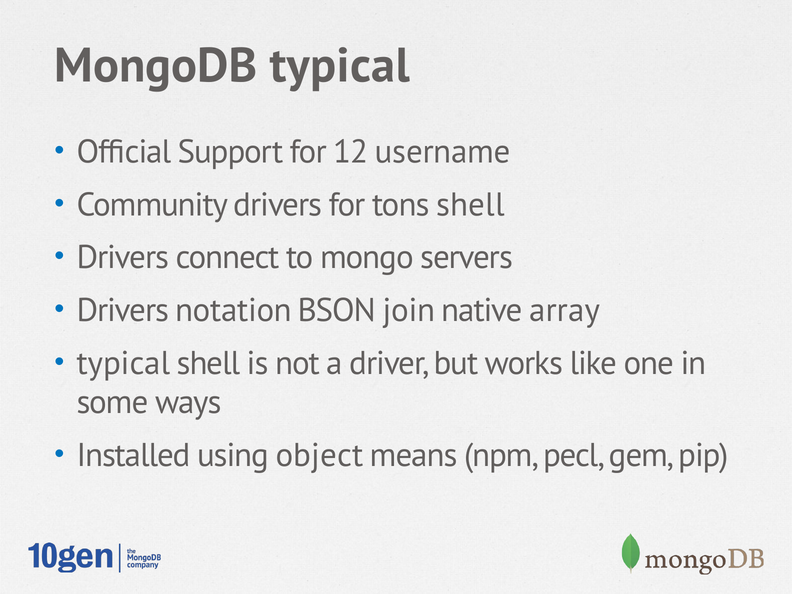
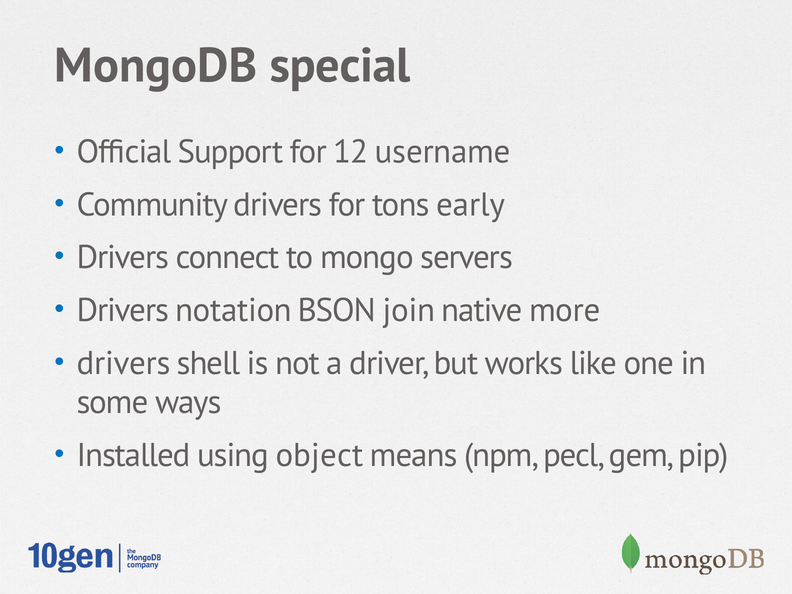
MongoDB typical: typical -> special (340, 66)
tons shell: shell -> early (471, 205)
array: array -> more (565, 311)
typical: typical -> drivers (124, 363)
